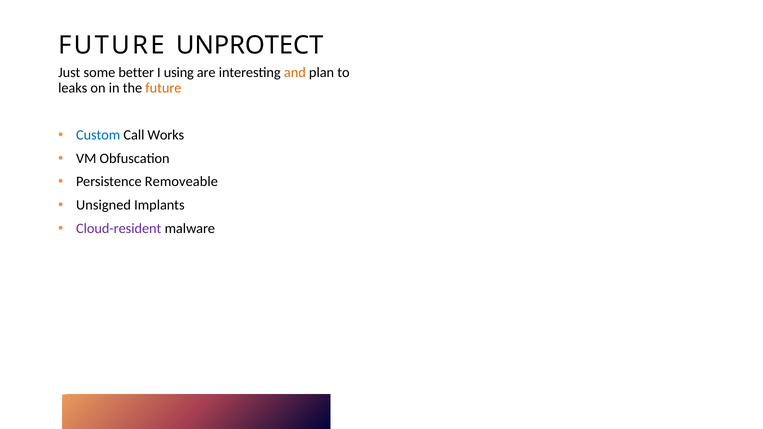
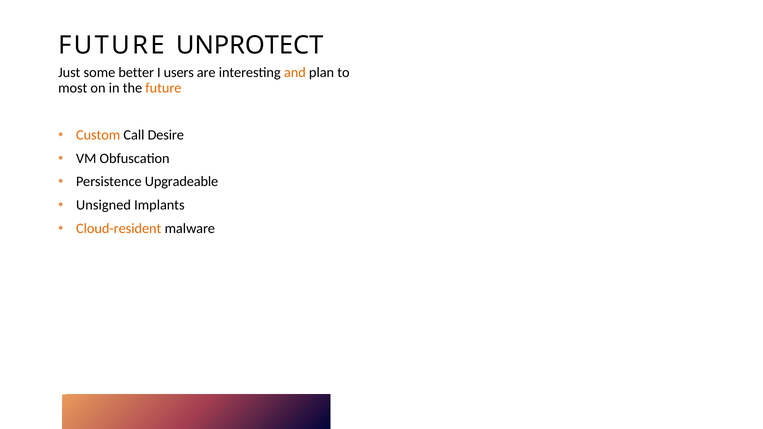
using: using -> users (179, 73)
leaks: leaks -> most (73, 88)
Custom colour: blue -> orange (98, 135)
Works: Works -> Desire (166, 135)
Removeable: Removeable -> Upgradeable (182, 182)
Cloud-resident colour: purple -> orange (119, 229)
